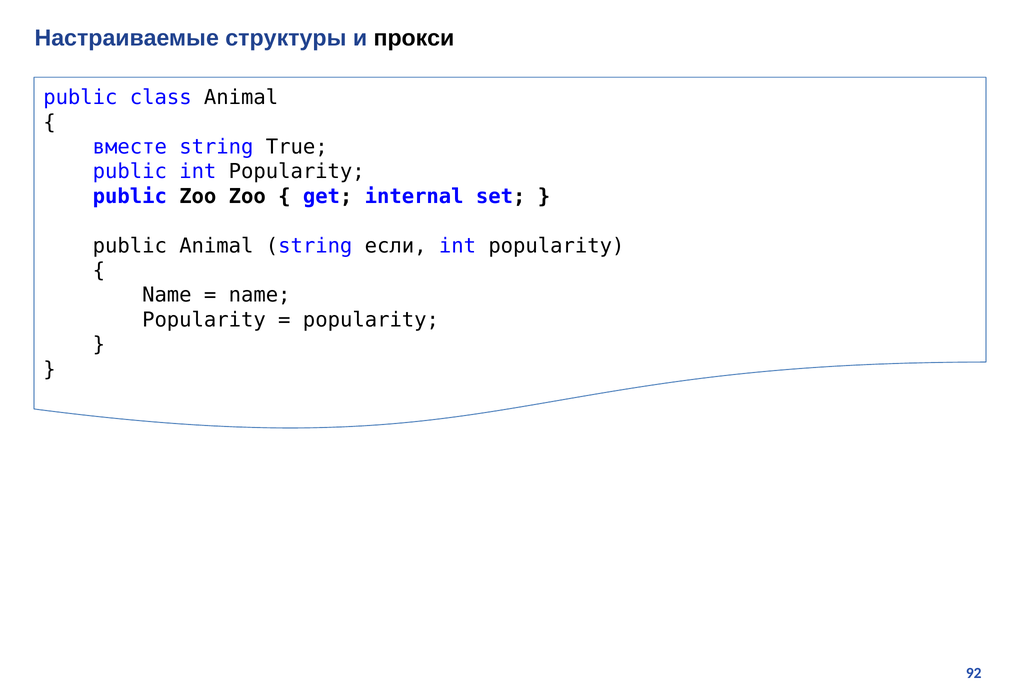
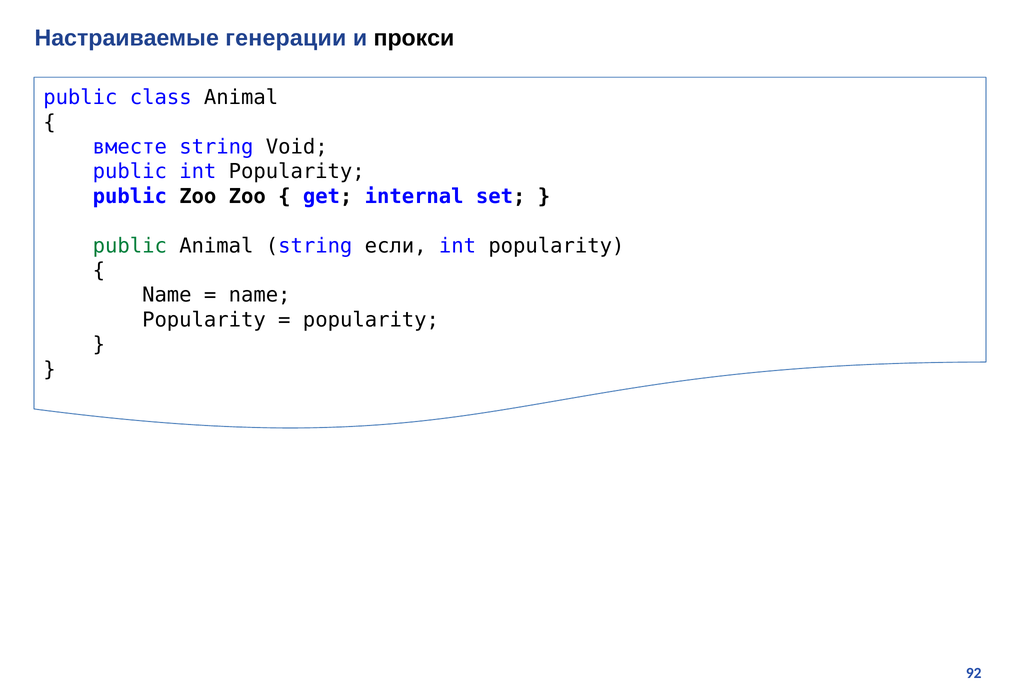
структуры: структуры -> генерации (286, 38)
True: True -> Void (297, 147)
public colour: black -> green (130, 246)
